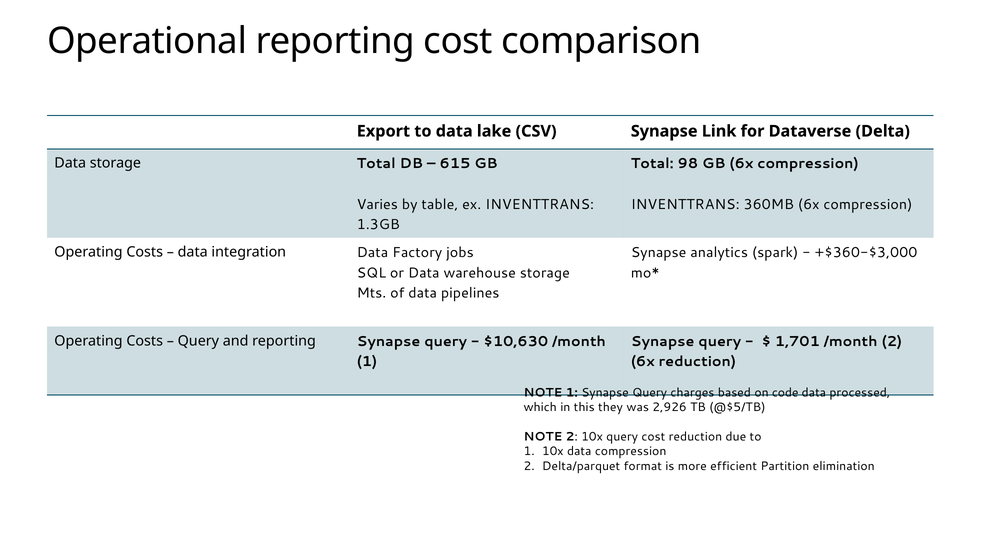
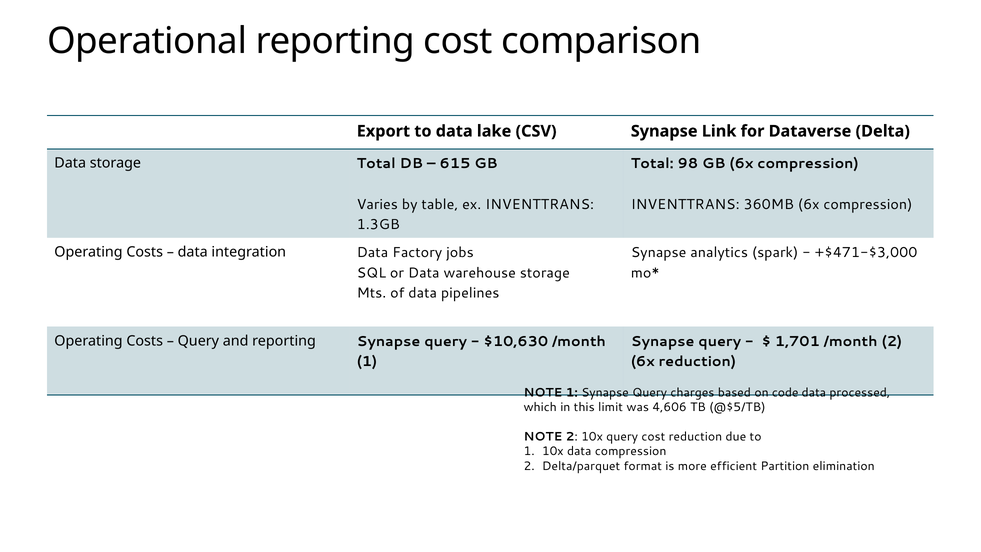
+$360-$3,000: +$360-$3,000 -> +$471-$3,000 (866, 252)
they: they -> limit (611, 407)
2,926: 2,926 -> 4,606 (670, 407)
